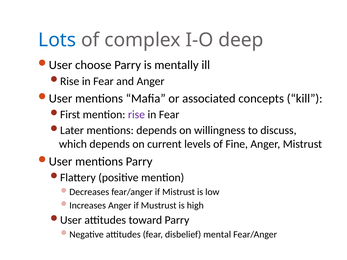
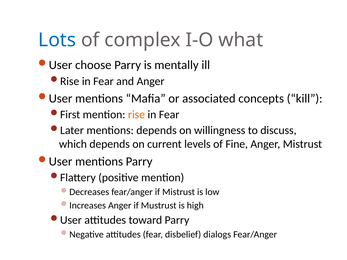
deep: deep -> what (241, 40)
rise colour: purple -> orange (136, 115)
mental: mental -> dialogs (217, 235)
